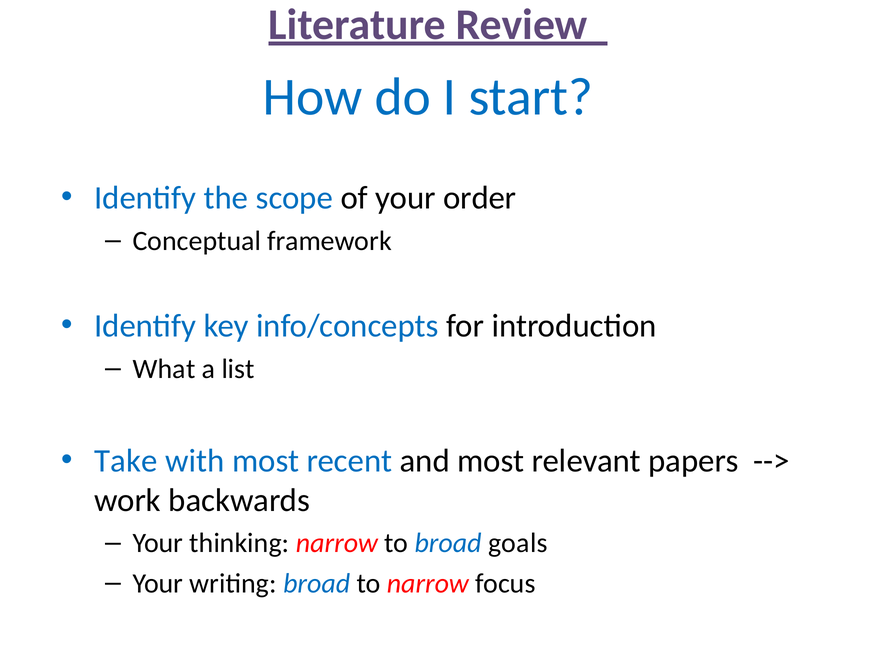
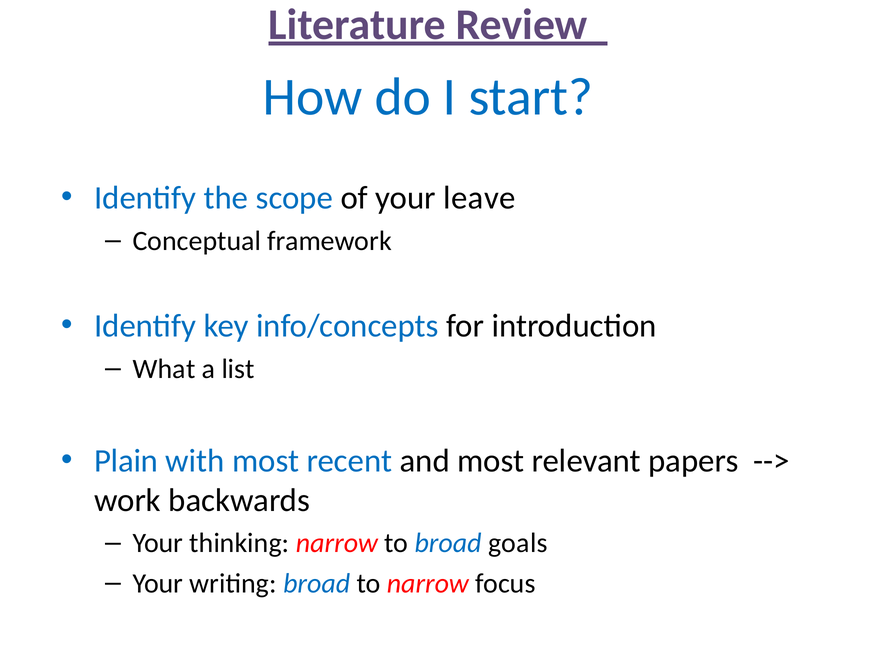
order: order -> leave (479, 198)
Take: Take -> Plain (126, 461)
